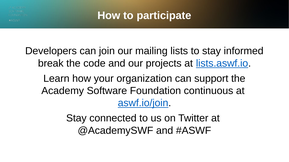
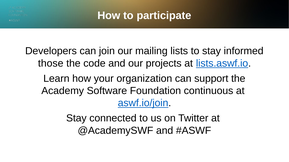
break: break -> those (51, 63)
